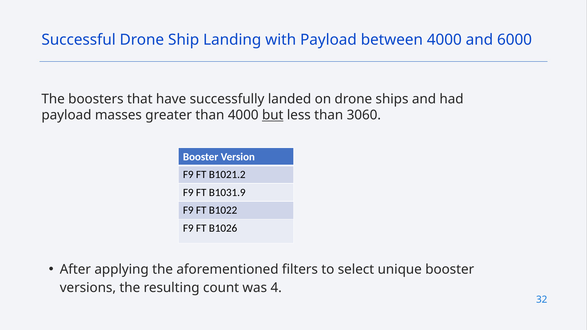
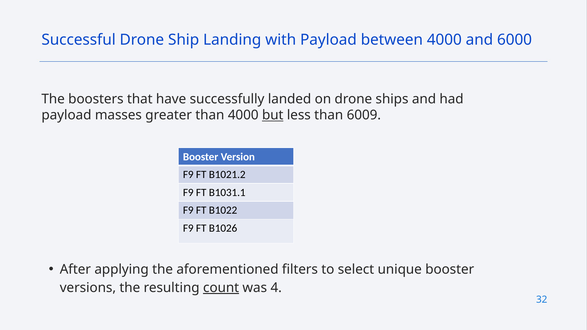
3060: 3060 -> 6009 (364, 115)
B1031.9: B1031.9 -> B1031.1 (227, 193)
count underline: none -> present (221, 288)
